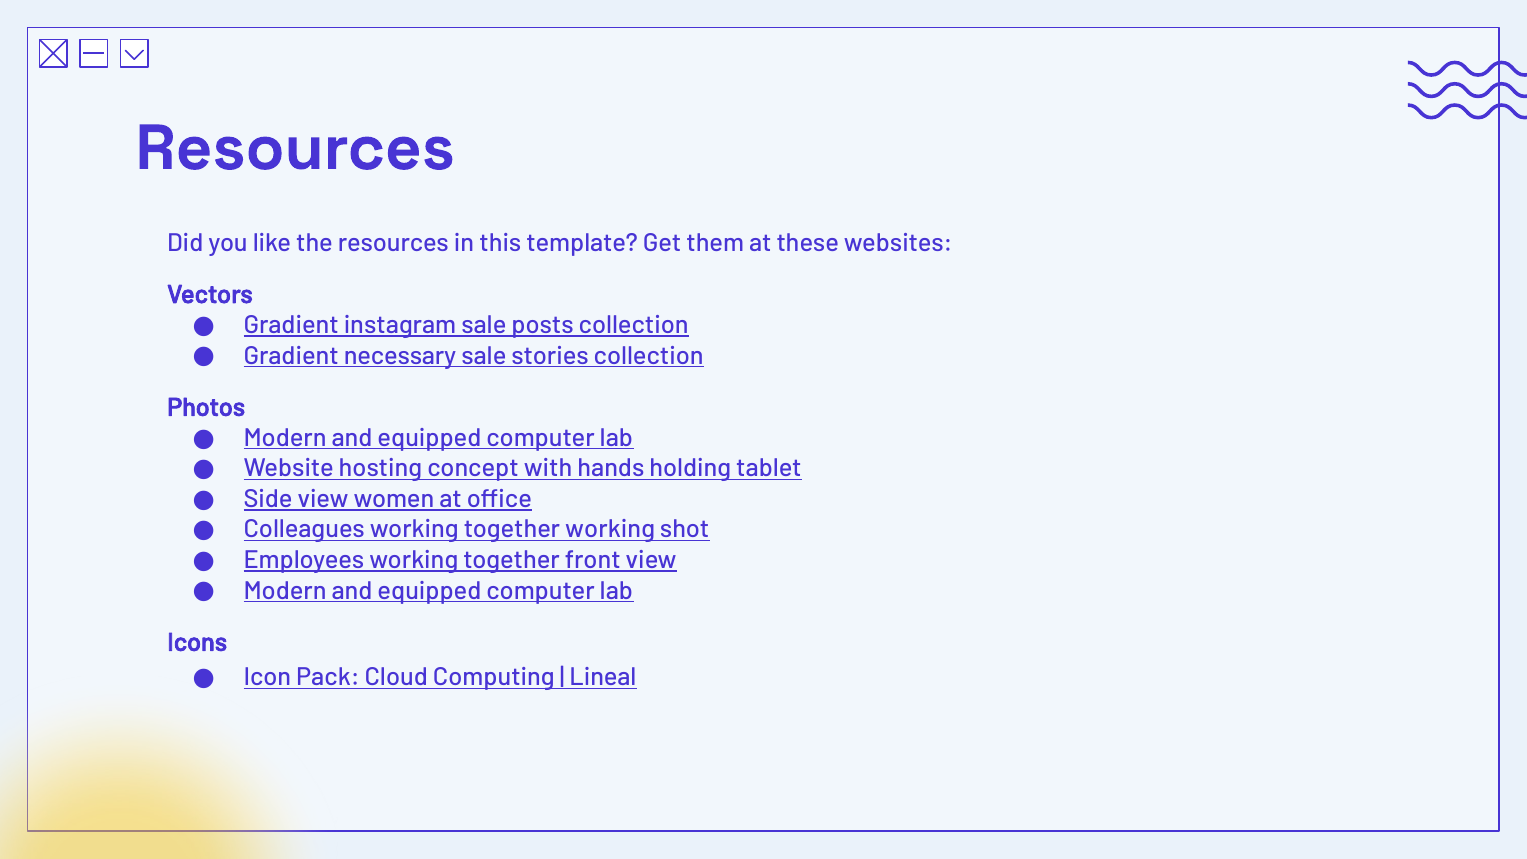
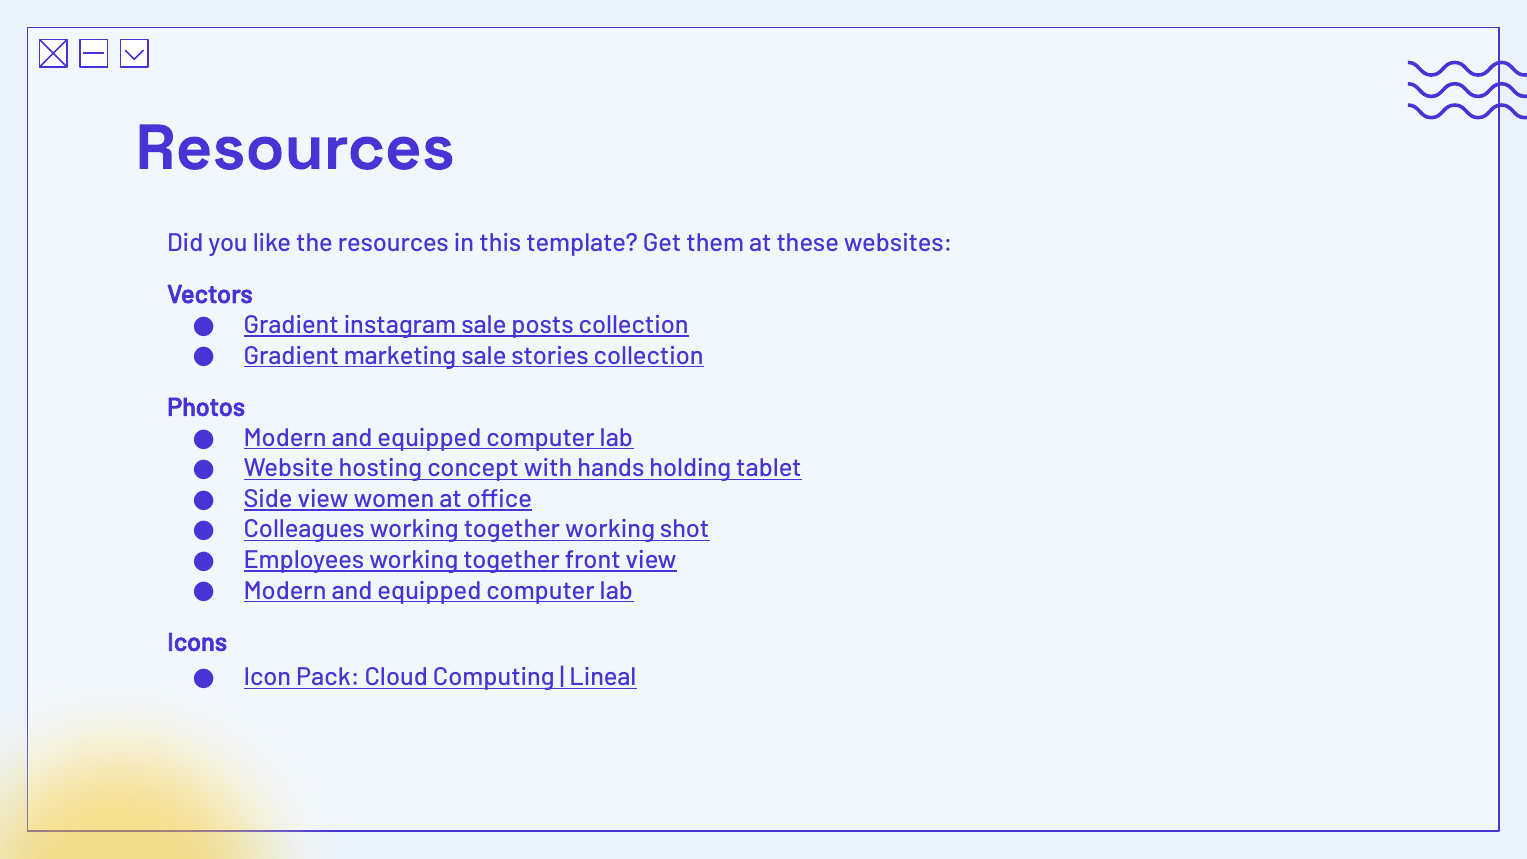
necessary: necessary -> marketing (400, 356)
